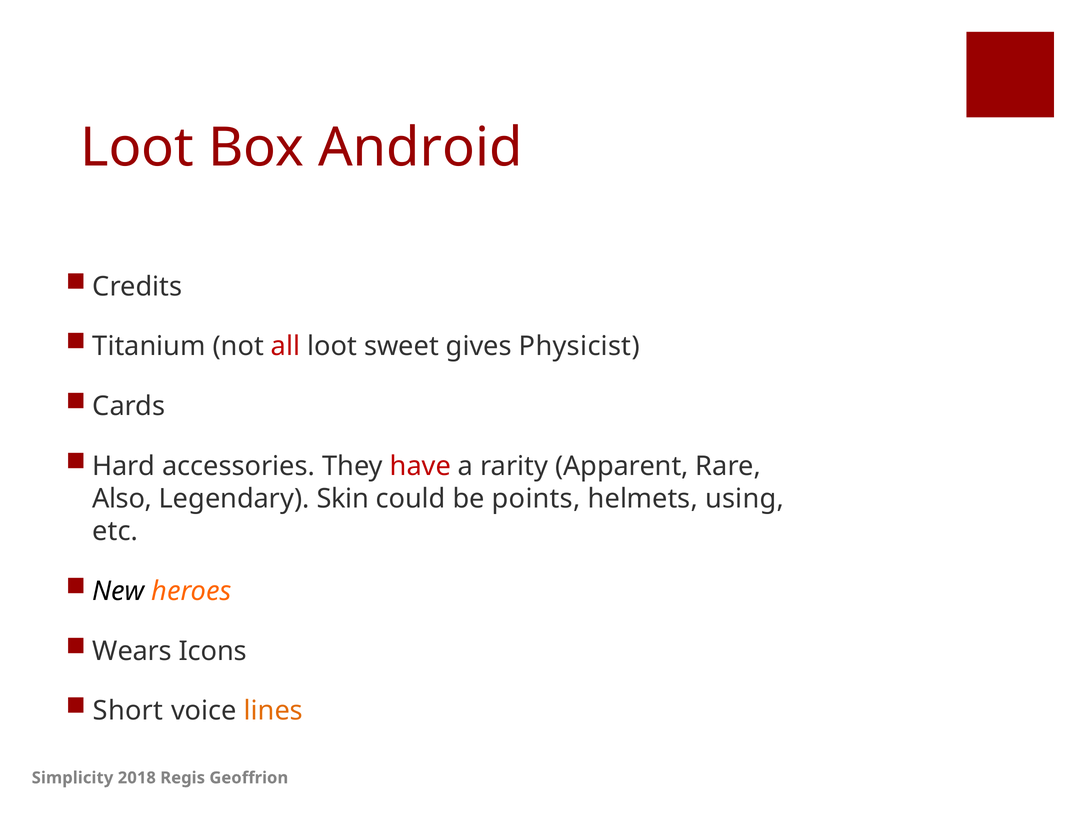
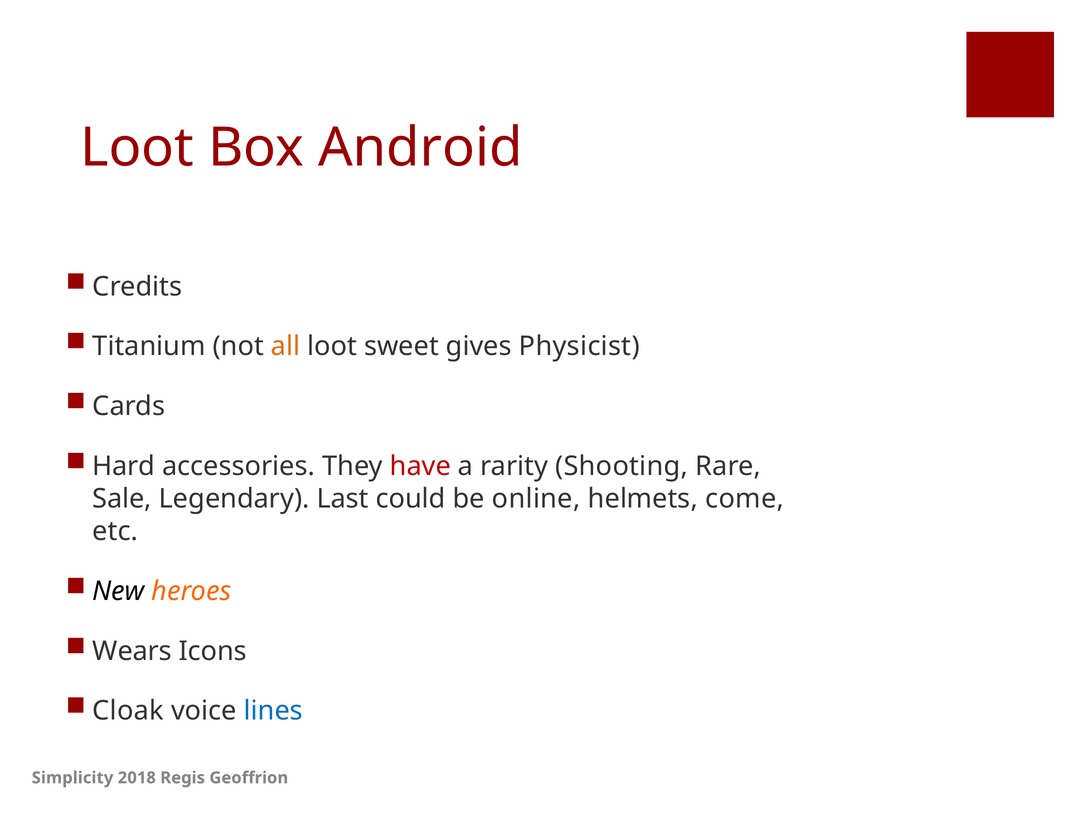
all colour: red -> orange (286, 346)
Apparent: Apparent -> Shooting (622, 466)
Also: Also -> Sale (122, 499)
Skin: Skin -> Last (343, 499)
points: points -> online (536, 499)
using: using -> come (745, 499)
Short: Short -> Cloak (128, 711)
lines colour: orange -> blue (273, 711)
